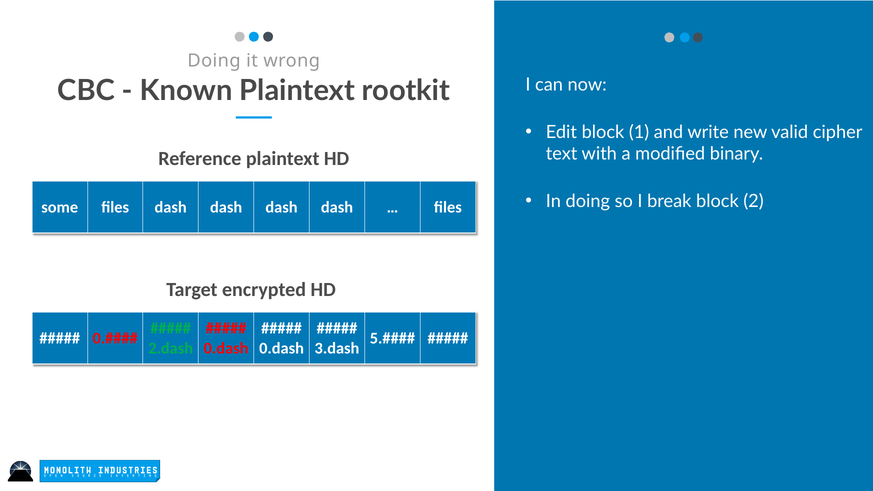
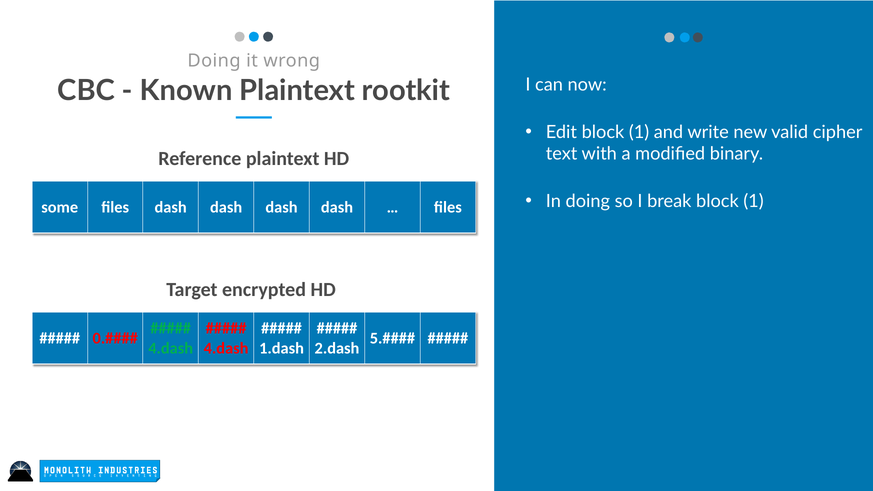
break block 2: 2 -> 1 (754, 201)
2.dash: 2.dash -> 4.dash (171, 348)
0.dash: 0.dash -> 4.dash (226, 348)
0.dash: 0.dash -> 1.dash (282, 348)
3.dash: 3.dash -> 2.dash (337, 348)
